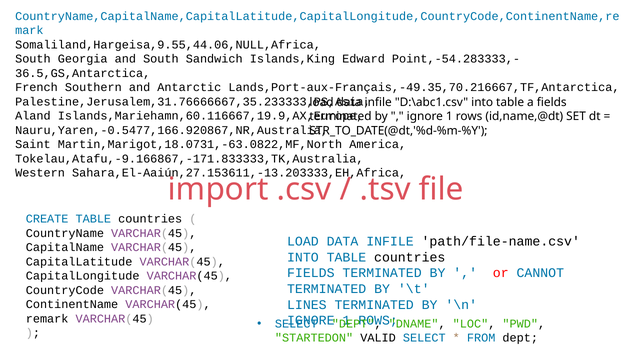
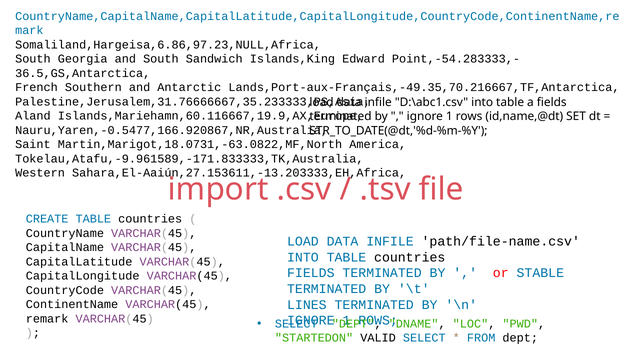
Somaliland,Hargeisa,9.55,44.06,NULL,Africa: Somaliland,Hargeisa,9.55,44.06,NULL,Africa -> Somaliland,Hargeisa,6.86,97.23,NULL,Africa (168, 45)
Tokelau,Atafu,-9.166867,-171.833333,TK,Australia: Tokelau,Atafu,-9.166867,-171.833333,TK,Australia -> Tokelau,Atafu,-9.961589,-171.833333,TK,Australia (189, 158)
CANNOT: CANNOT -> STABLE (540, 273)
